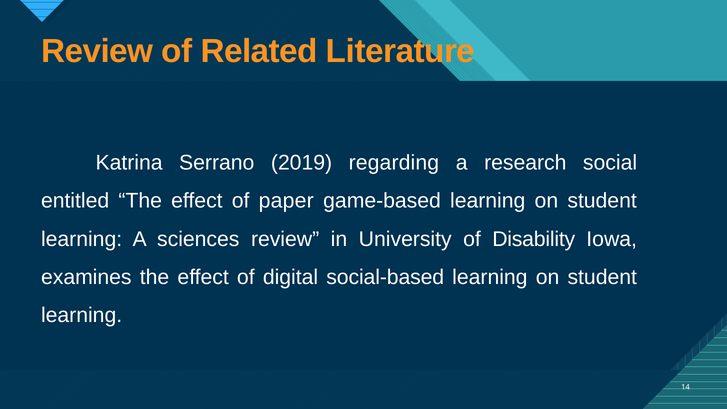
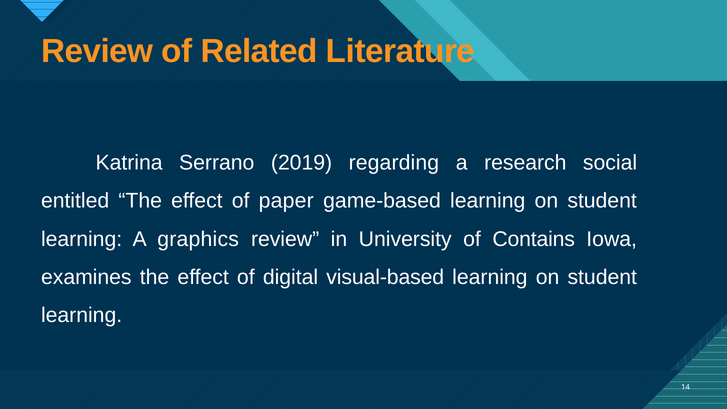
sciences: sciences -> graphics (198, 239)
Disability: Disability -> Contains (534, 239)
social-based: social-based -> visual-based (385, 277)
